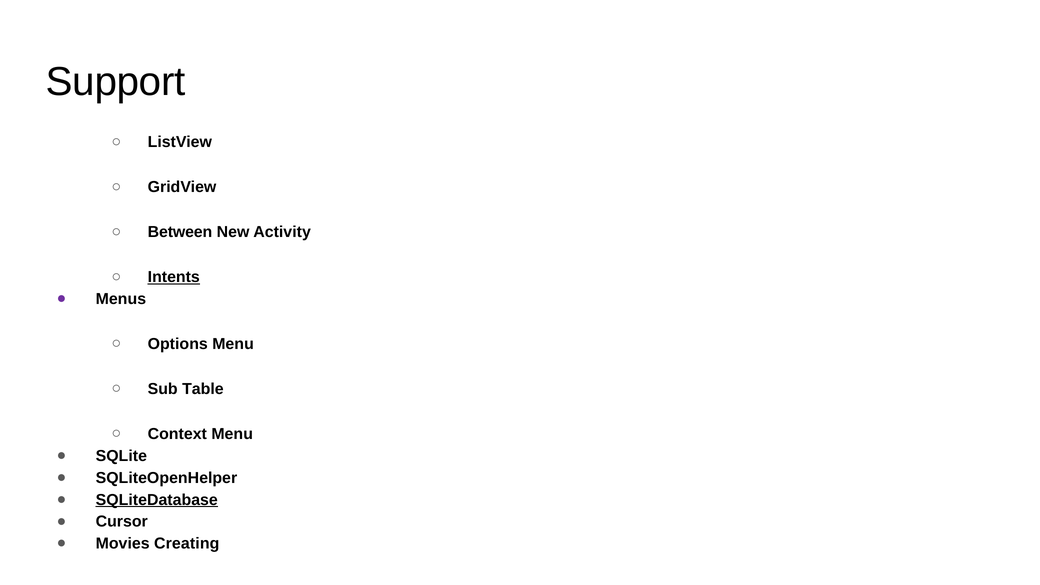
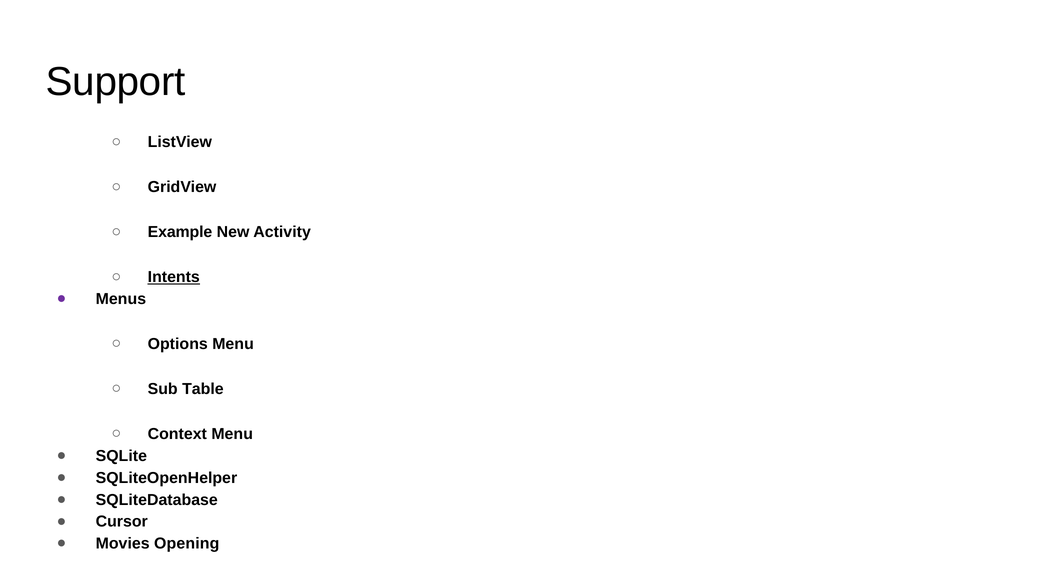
Between: Between -> Example (180, 232)
SQLiteDatabase underline: present -> none (157, 500)
Creating: Creating -> Opening (187, 544)
